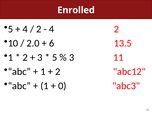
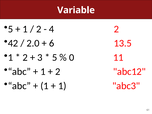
Enrolled: Enrolled -> Variable (76, 10)
4: 4 -> 1 (25, 29)
10: 10 -> 42 (13, 43)
3: 3 -> 0 (72, 57)
0: 0 -> 1 (62, 86)
